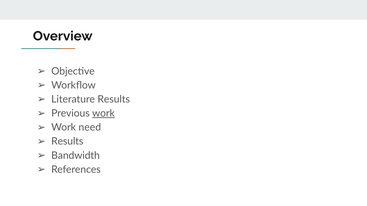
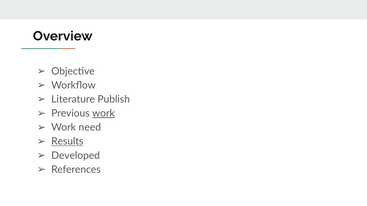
Literature Results: Results -> Publish (114, 99)
Results underline: none -> present (67, 142)
Bandwidth: Bandwidth -> Developed (76, 156)
